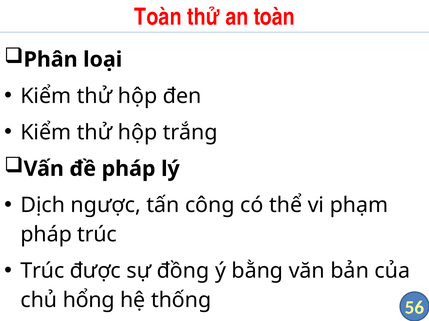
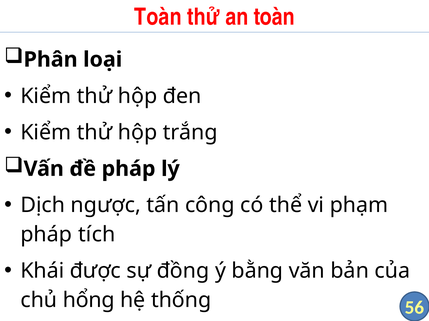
pháp trúc: trúc -> tích (97, 235)
Trúc: Trúc -> Khái (42, 272)
